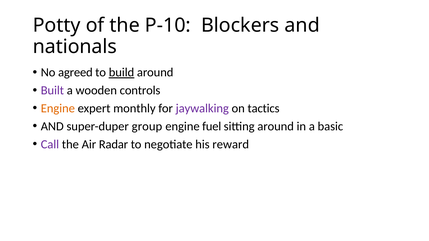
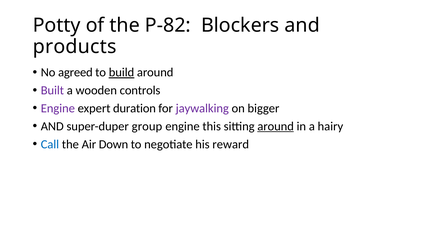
P-10: P-10 -> P-82 (168, 25)
nationals: nationals -> products (75, 47)
Engine colour: orange -> purple (58, 109)
monthly: monthly -> duration (134, 109)
tactics: tactics -> bigger (263, 109)
fuel: fuel -> this (212, 126)
around underline: none -> present (276, 126)
basic: basic -> hairy (330, 126)
Call colour: purple -> blue (50, 144)
Radar: Radar -> Down (113, 144)
